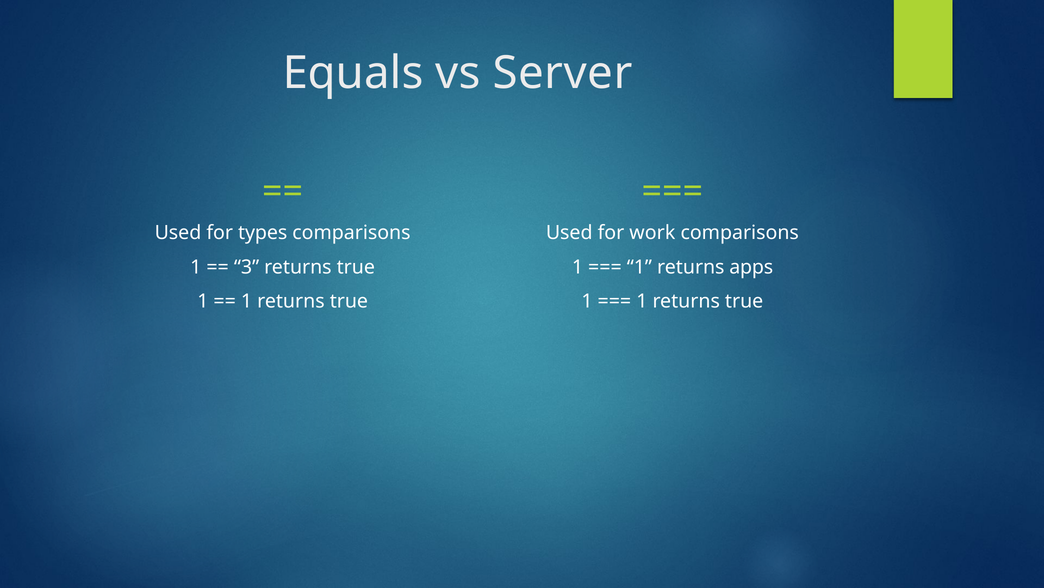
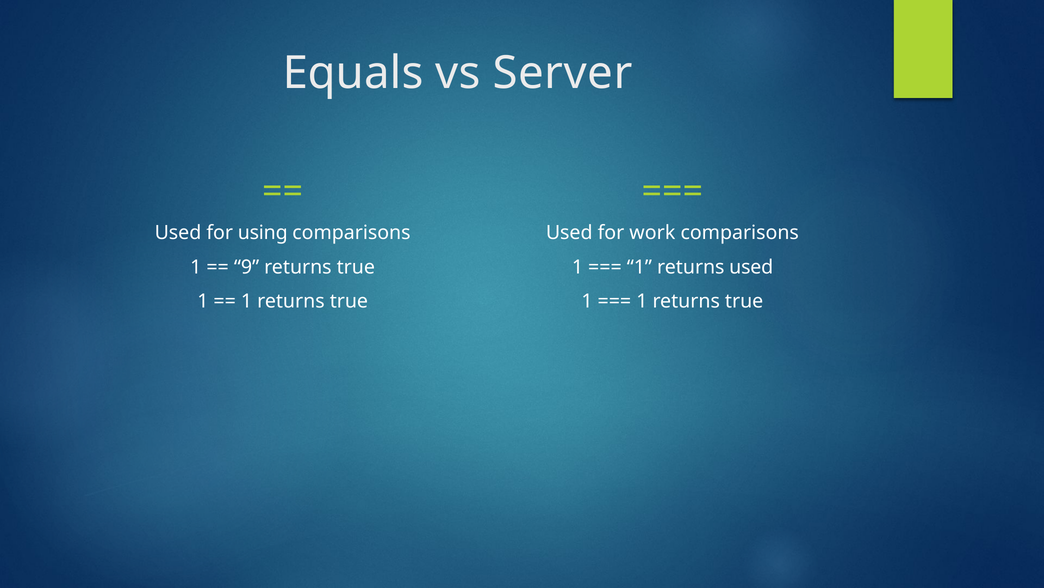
types: types -> using (263, 232)
3: 3 -> 9 (247, 267)
returns apps: apps -> used (751, 267)
